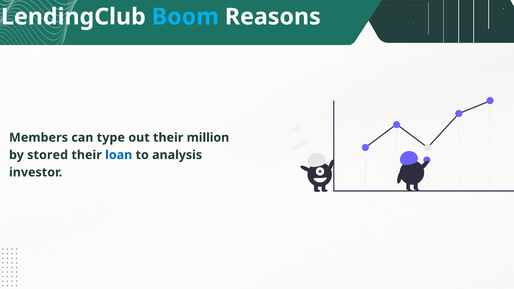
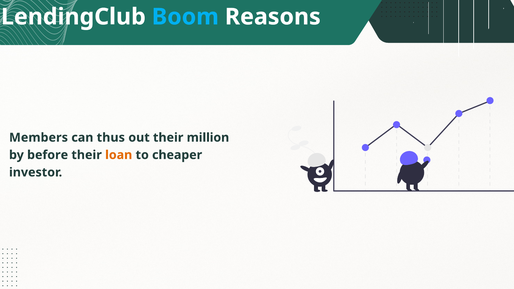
type: type -> thus (111, 138)
stored: stored -> before (48, 155)
loan colour: blue -> orange (119, 155)
analysis: analysis -> cheaper (177, 155)
